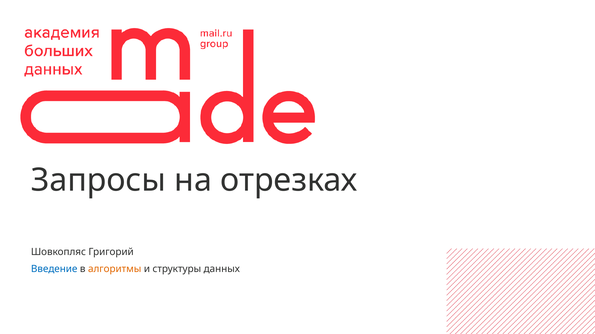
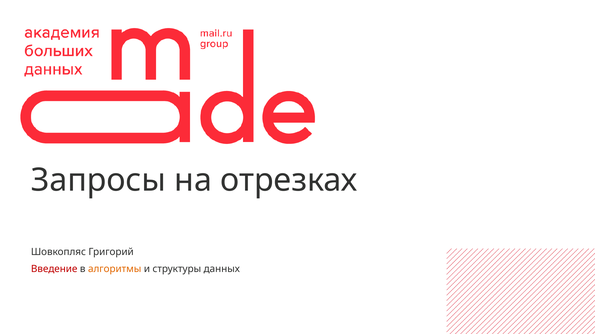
Введение colour: blue -> red (54, 270)
